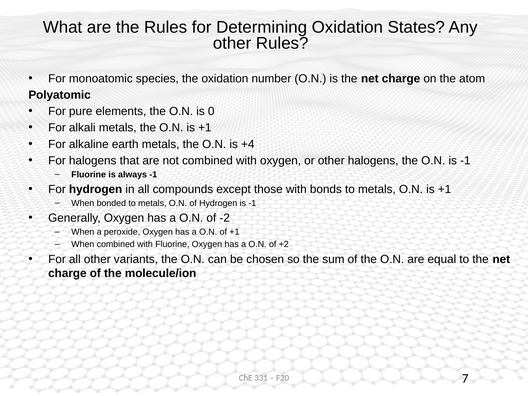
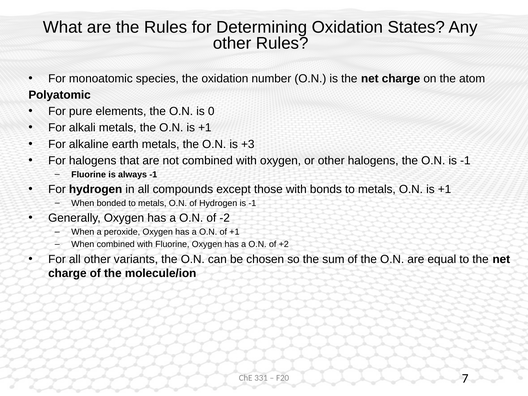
+4: +4 -> +3 (248, 144)
